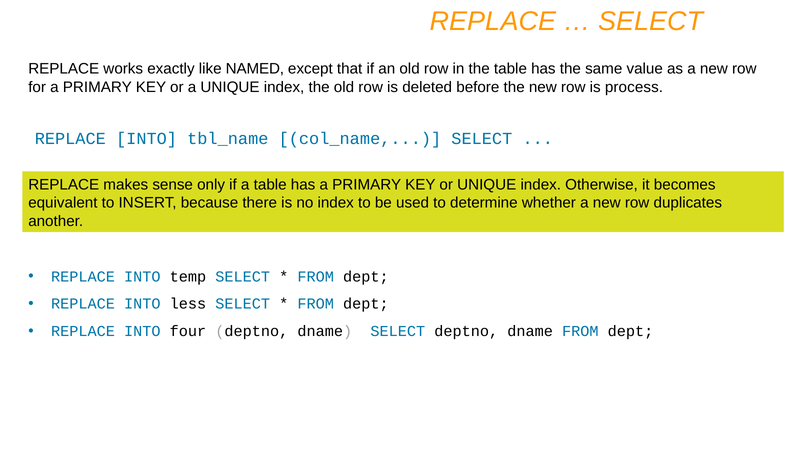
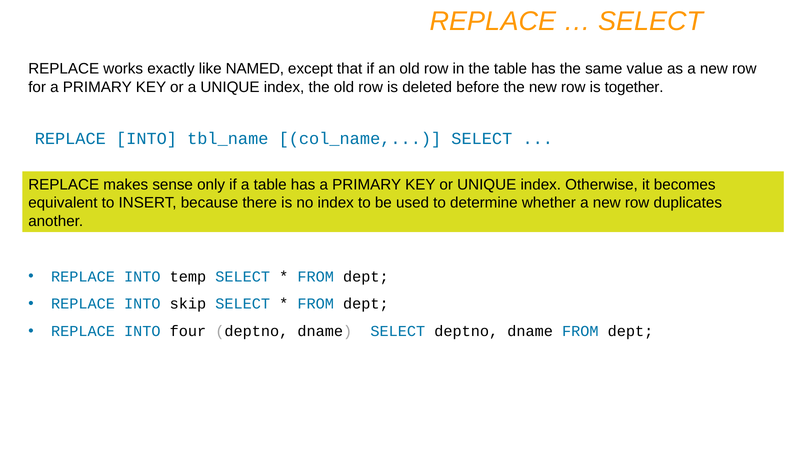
process: process -> together (634, 87)
less: less -> skip (188, 304)
